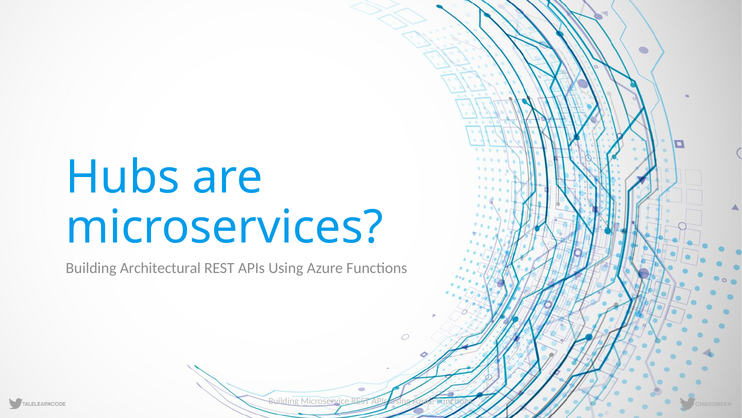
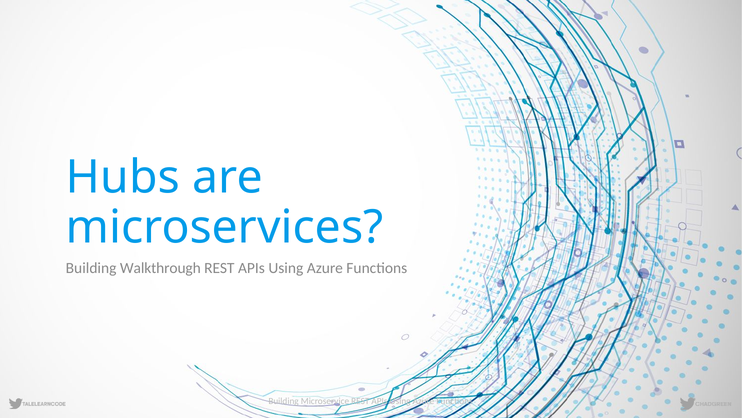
Architectural: Architectural -> Walkthrough (160, 268)
